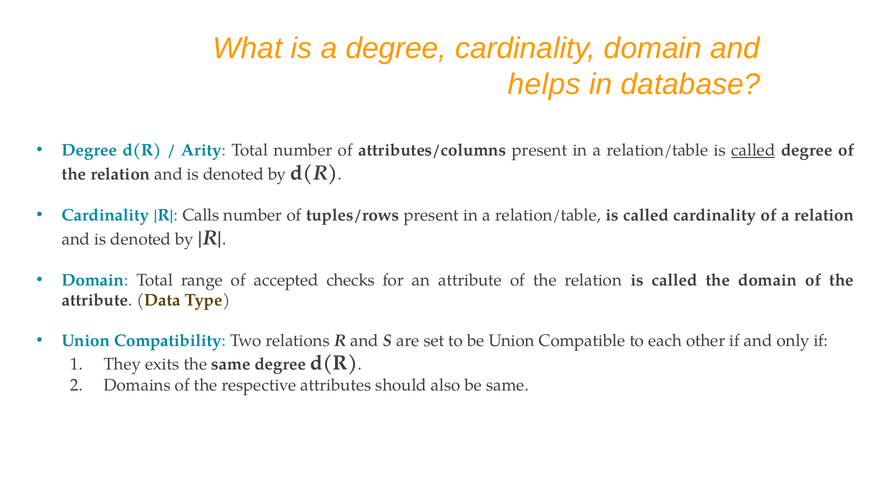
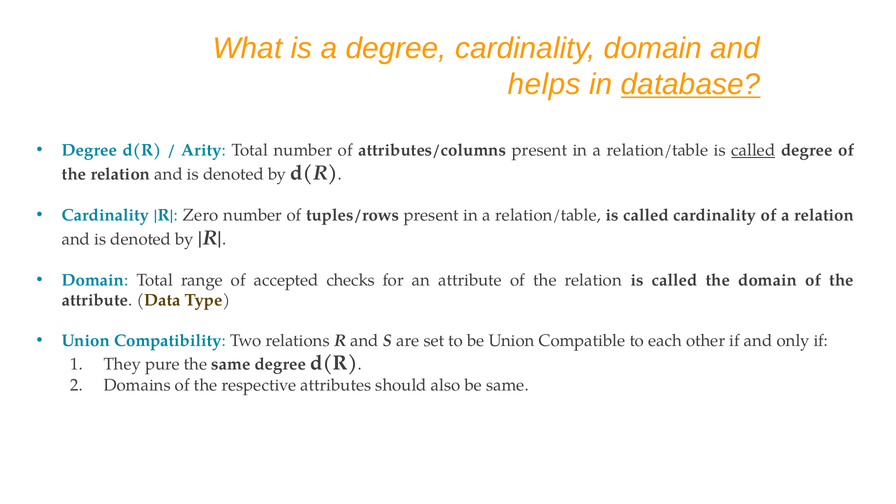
database underline: none -> present (691, 84)
Calls: Calls -> Zero (201, 215)
exits: exits -> pure (162, 364)
